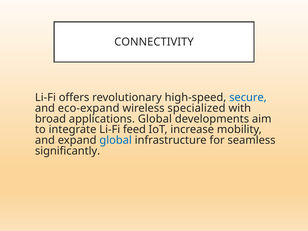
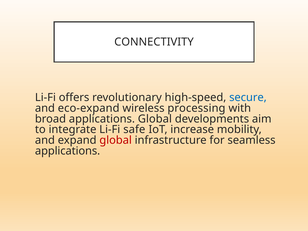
specialized: specialized -> processing (196, 108)
feed: feed -> safe (134, 130)
global colour: blue -> red (116, 140)
significantly: significantly -> applications (68, 151)
